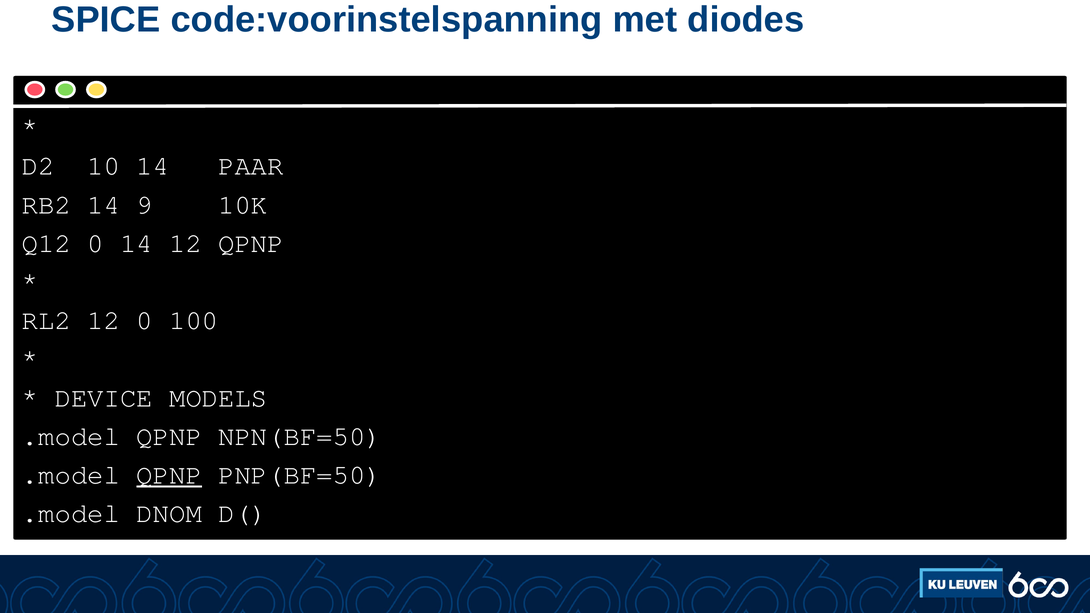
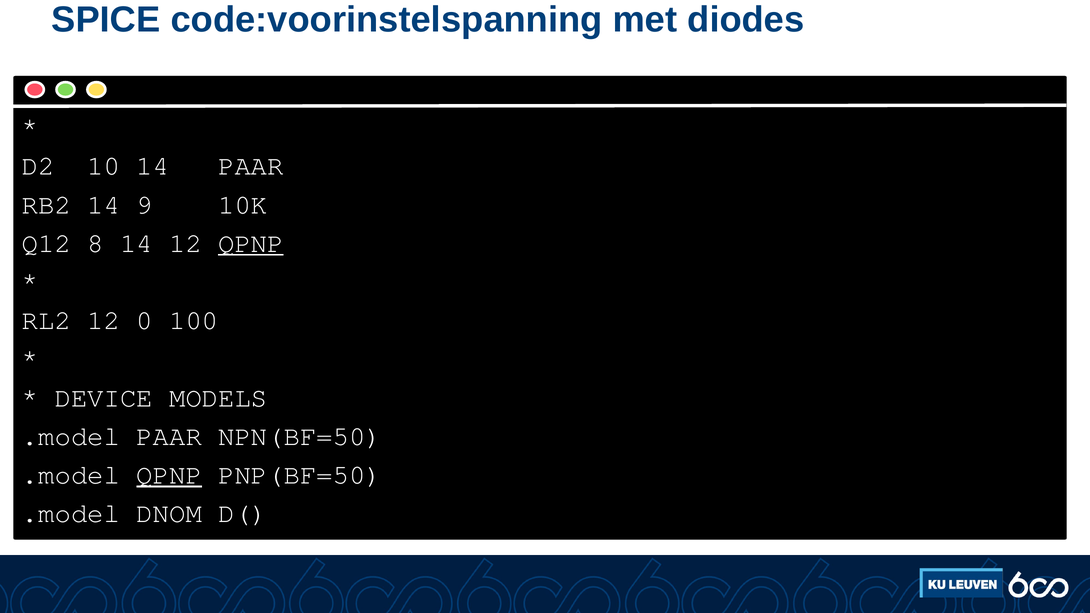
Q12 0: 0 -> 8 (96, 243)
QPNP underline: none -> present (251, 243)
QPNP: QPNP -> PAAR (169, 436)
